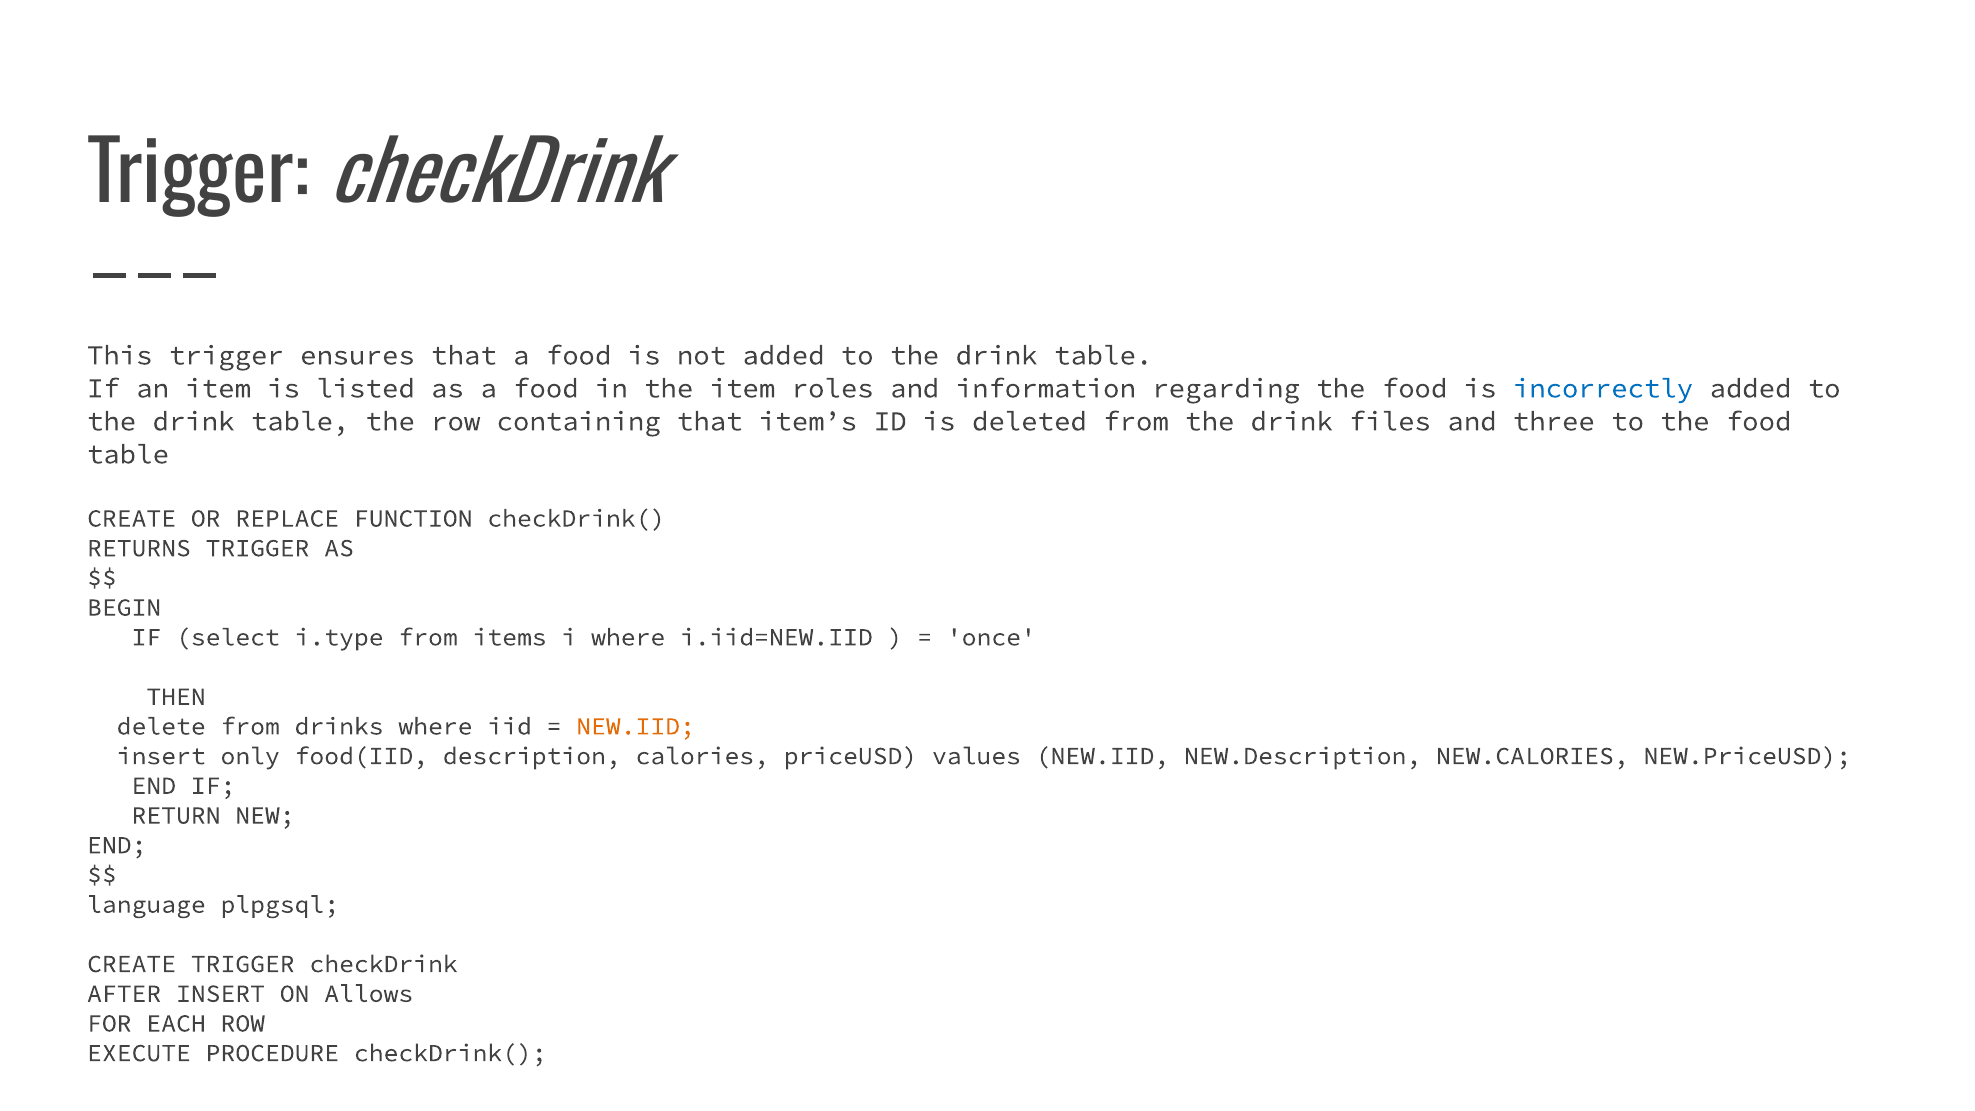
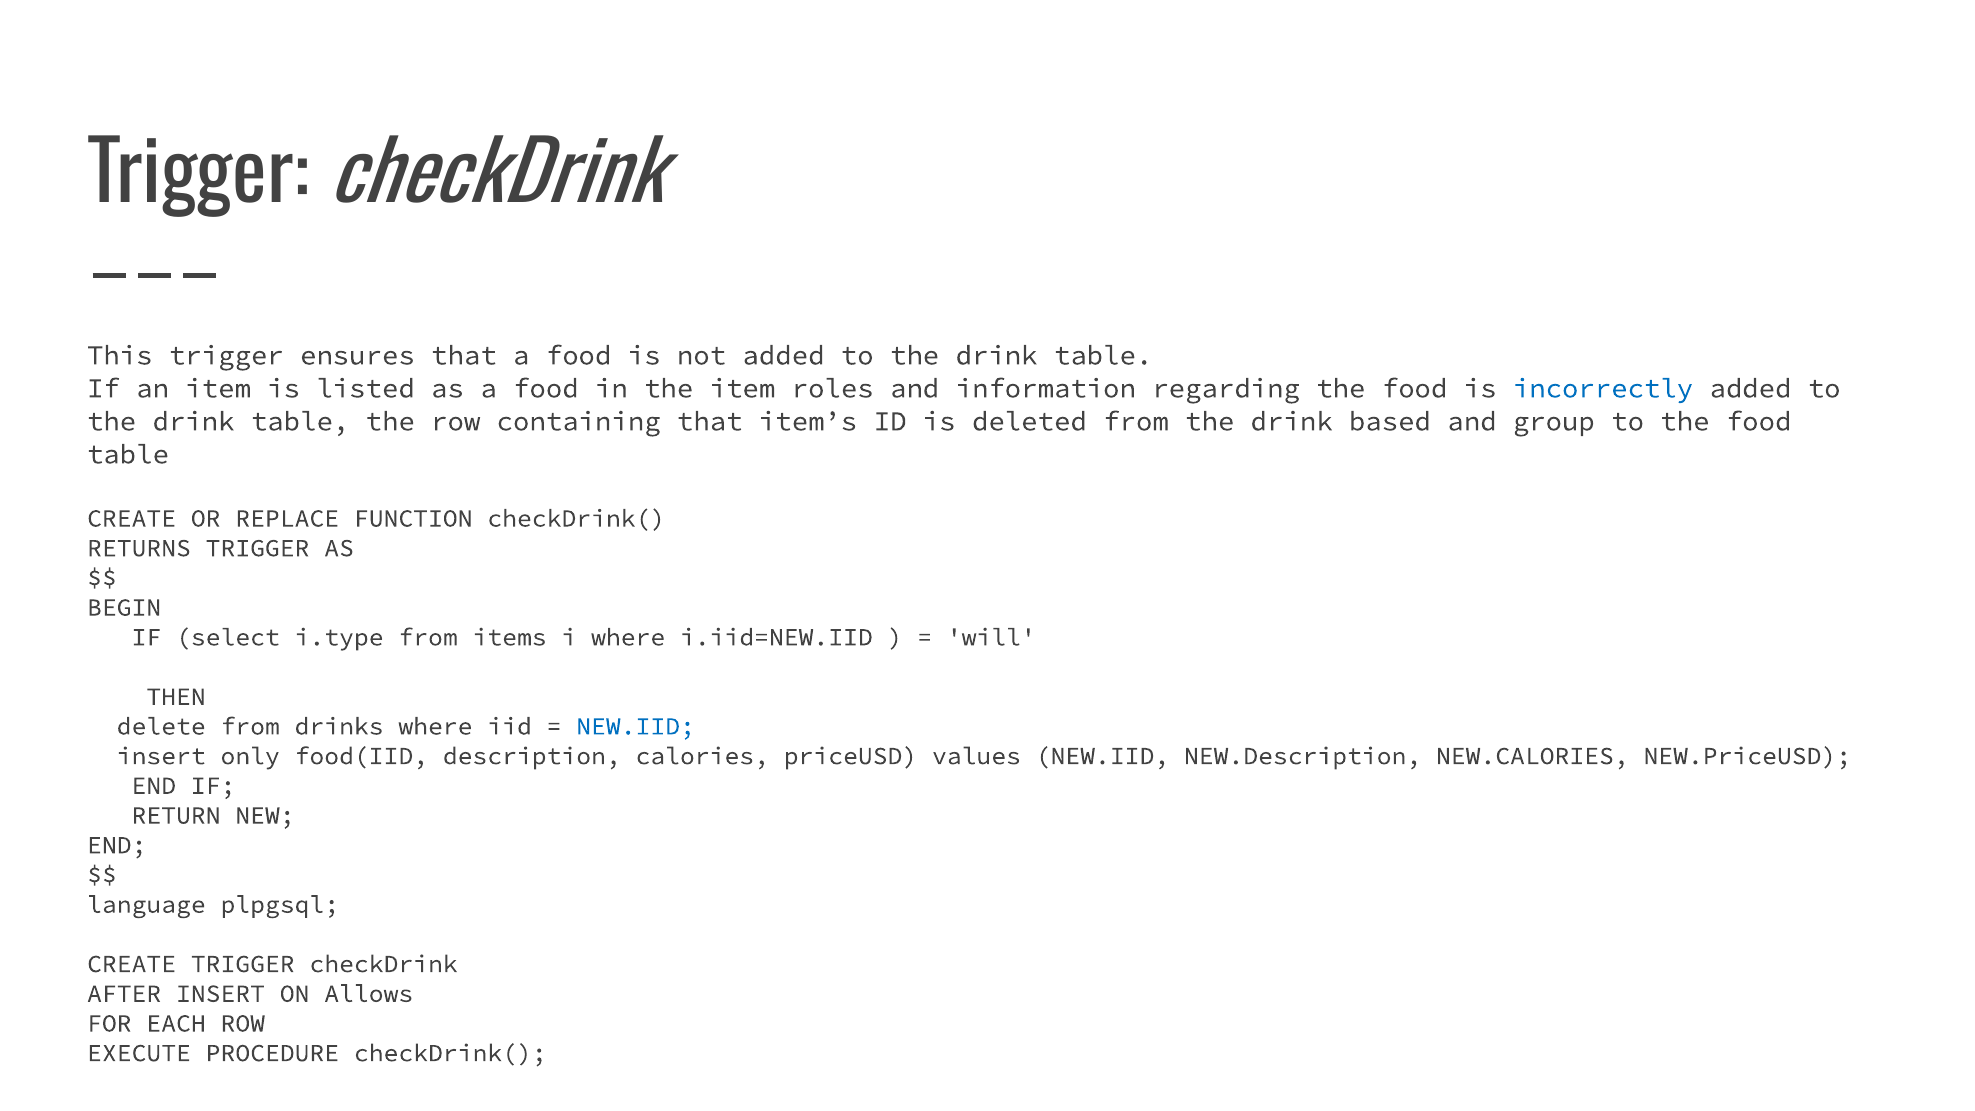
files: files -> based (1390, 421)
three: three -> group (1554, 421)
once: once -> will (991, 637)
NEW.IID colour: orange -> blue (636, 726)
